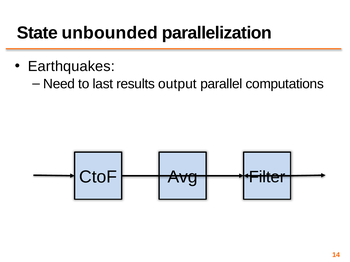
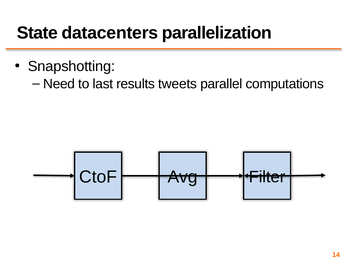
unbounded: unbounded -> datacenters (110, 33)
Earthquakes: Earthquakes -> Snapshotting (71, 67)
output: output -> tweets (178, 84)
